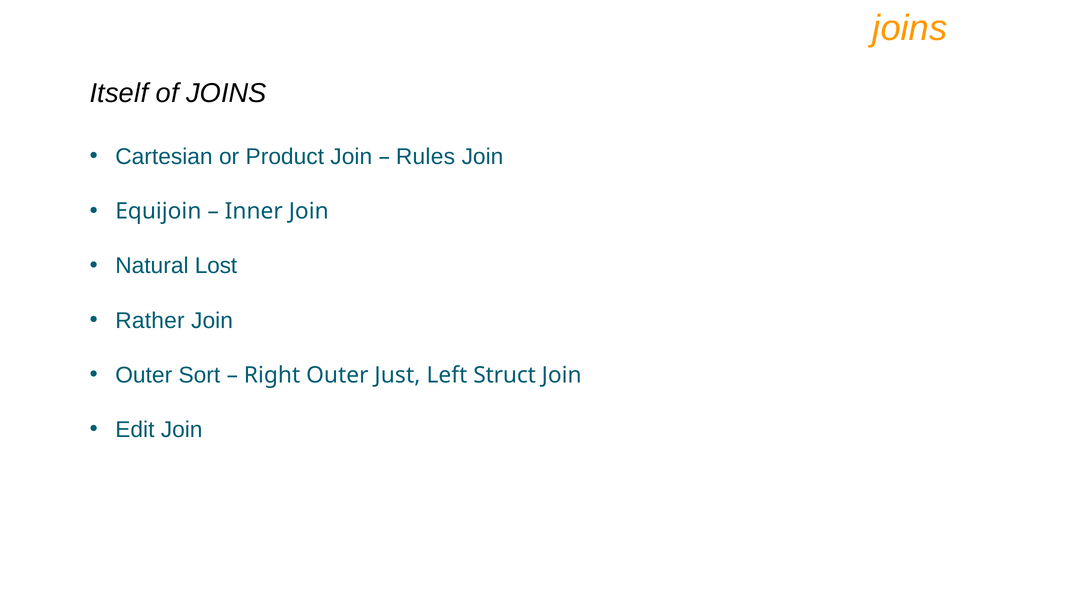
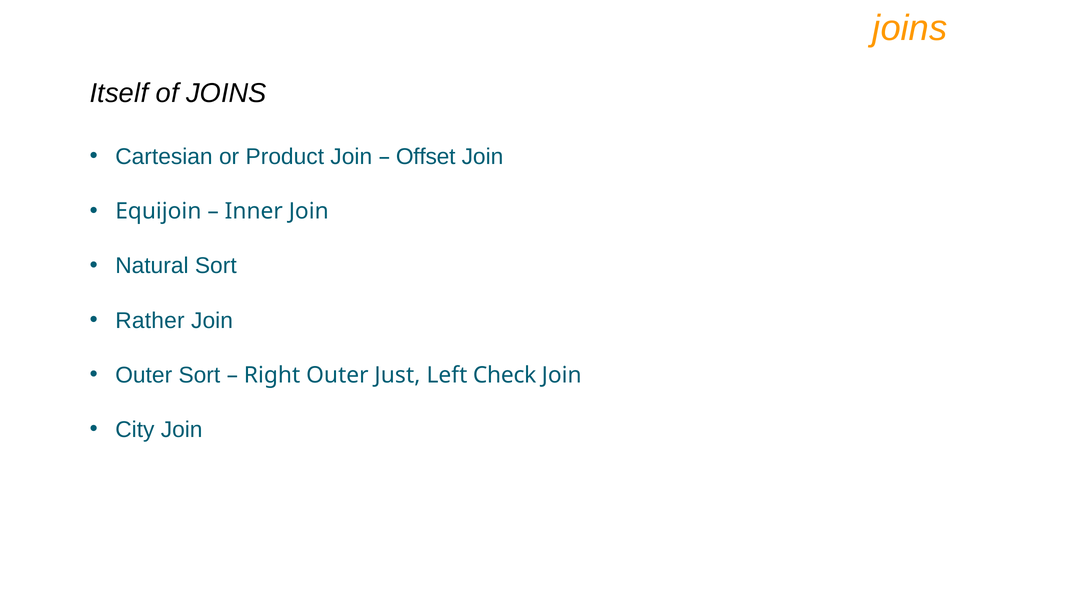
Rules: Rules -> Offset (426, 157)
Natural Lost: Lost -> Sort (216, 266)
Struct: Struct -> Check (505, 375)
Edit: Edit -> City (135, 430)
